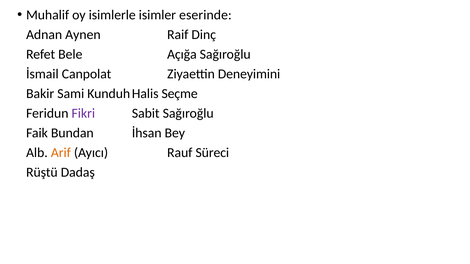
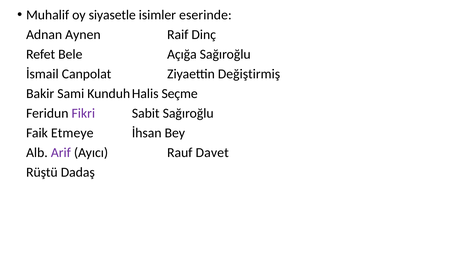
isimlerle: isimlerle -> siyasetle (112, 15)
Deneyimini: Deneyimini -> Değiştirmiş (249, 74)
Bundan: Bundan -> Etmeye (72, 133)
Arif colour: orange -> purple (61, 153)
Süreci: Süreci -> Davet (212, 153)
